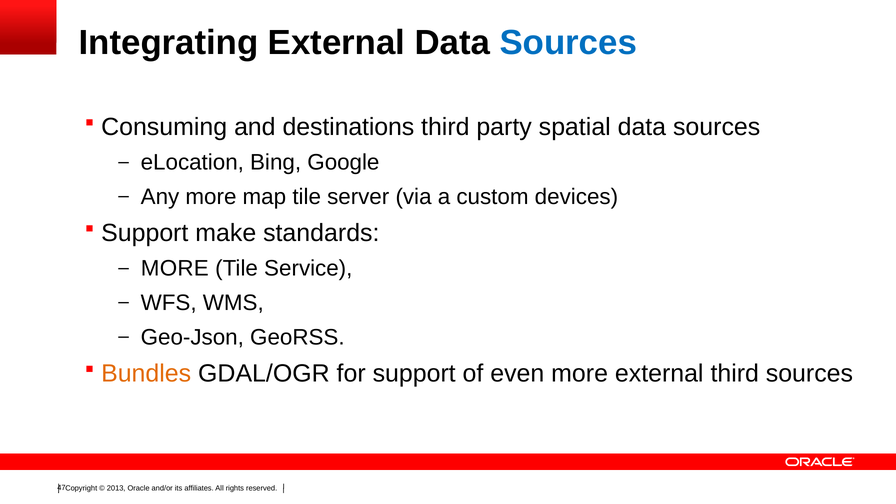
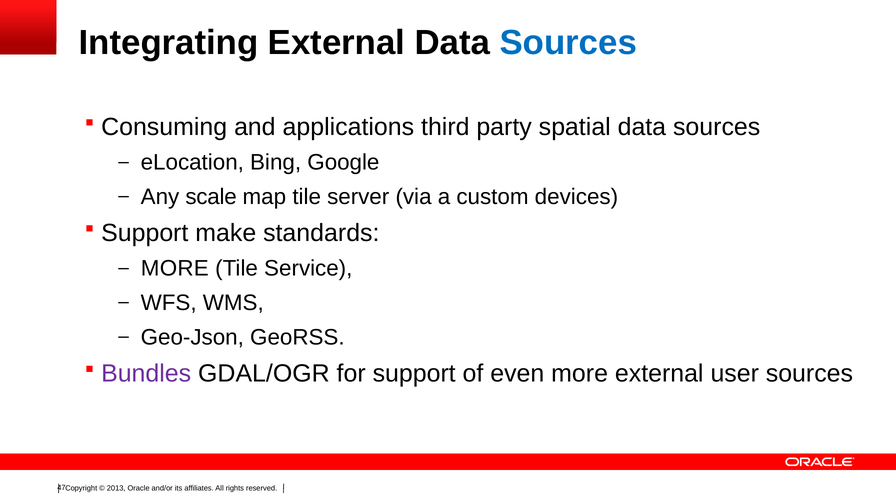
destinations: destinations -> applications (348, 127)
Any more: more -> scale (211, 197)
Bundles colour: orange -> purple (146, 373)
external third: third -> user (735, 373)
